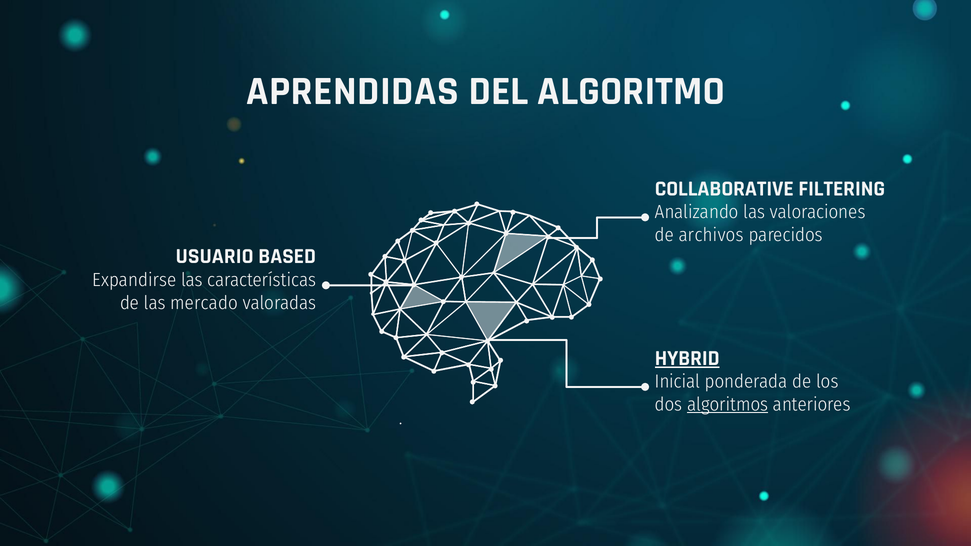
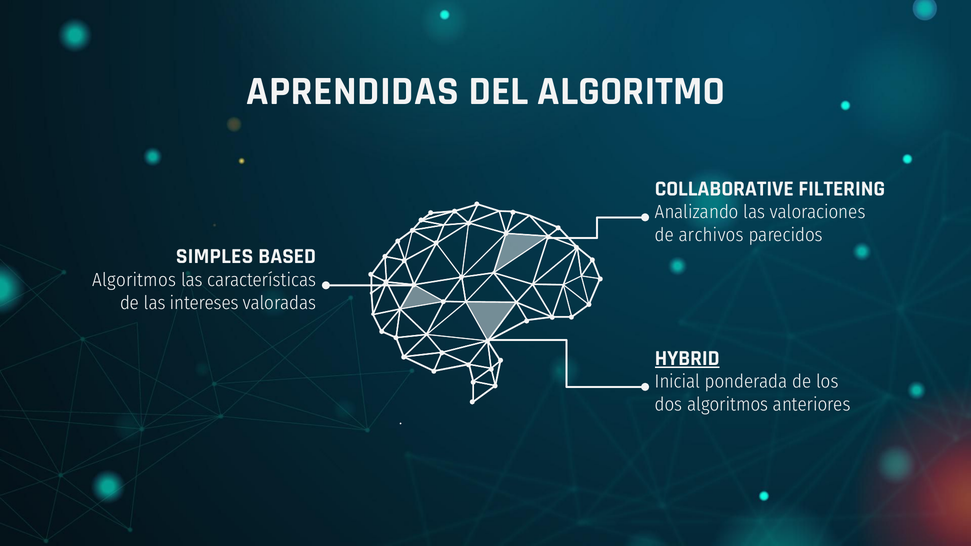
USUARIO: USUARIO -> SIMPLES (215, 256)
Expandirse: Expandirse -> Algoritmos (134, 280)
mercado: mercado -> intereses (204, 303)
algoritmos underline: present -> none (728, 405)
